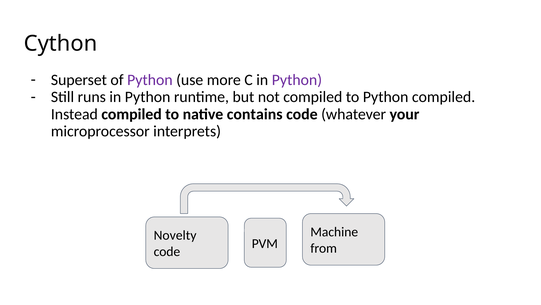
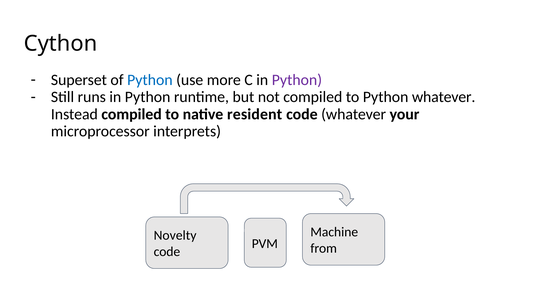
Python colour: purple -> blue (150, 80)
Python compiled: compiled -> whatever (444, 97)
contains: contains -> resident (255, 114)
